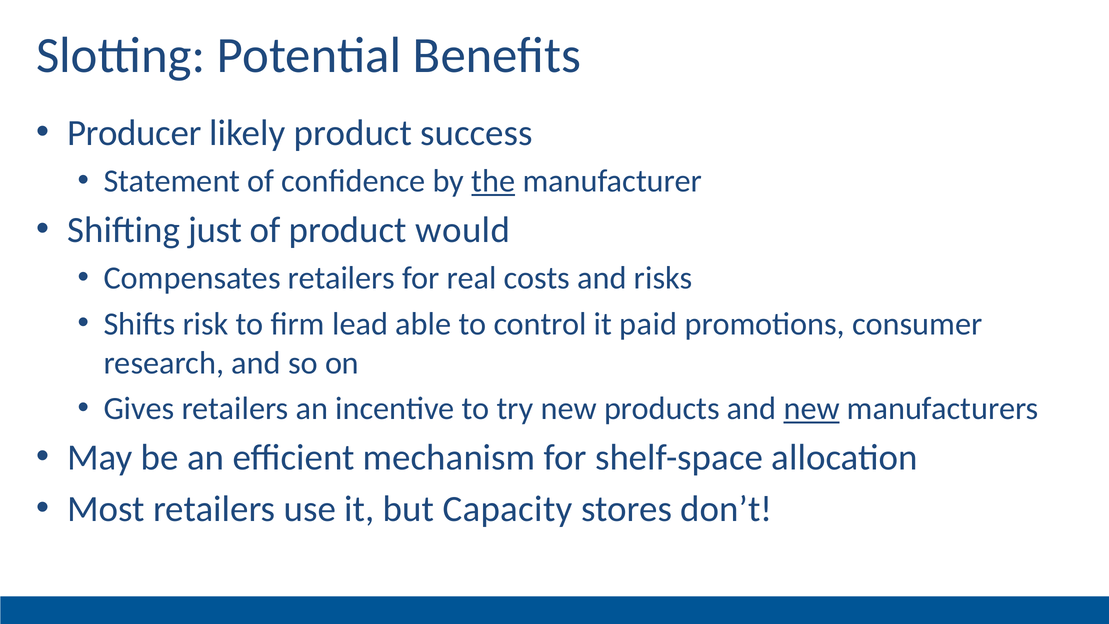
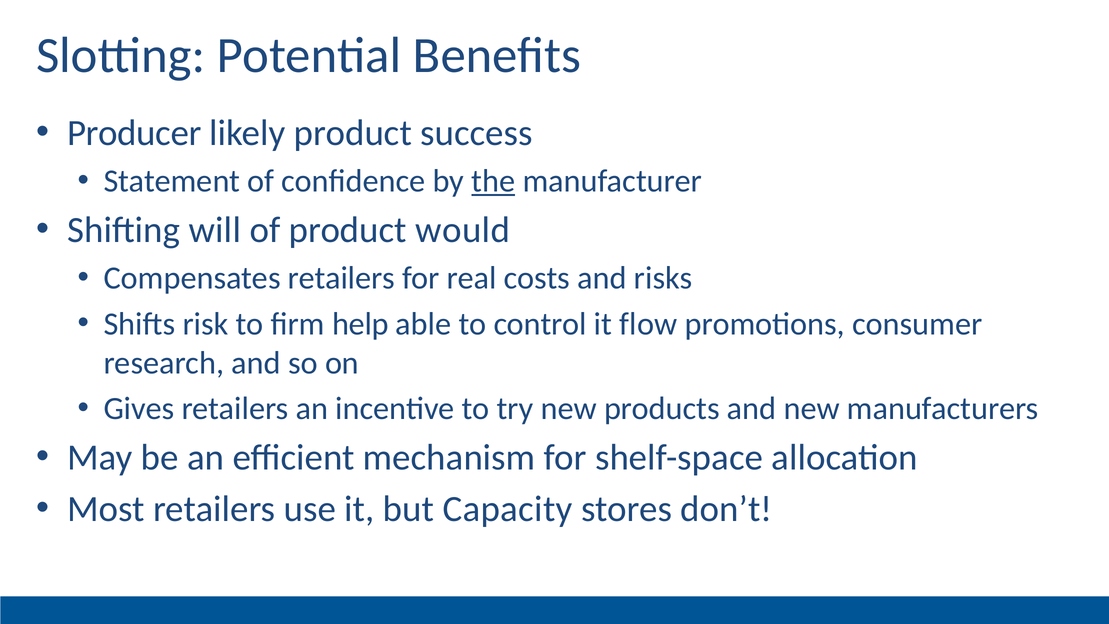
just: just -> will (215, 230)
lead: lead -> help (360, 324)
paid: paid -> flow (648, 324)
new underline: present -> none (812, 409)
